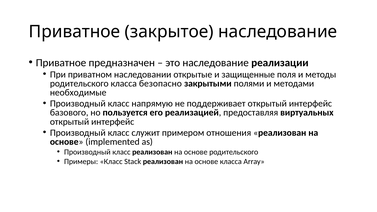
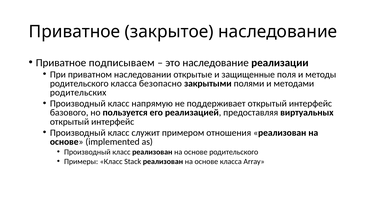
предназначен: предназначен -> подписываем (122, 63)
необходимые: необходимые -> родительских (78, 93)
